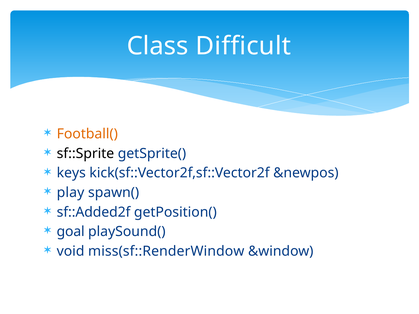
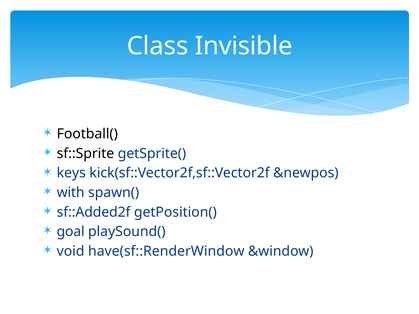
Difficult: Difficult -> Invisible (244, 46)
Football( colour: orange -> black (87, 134)
play: play -> with (71, 193)
miss(sf::RenderWindow: miss(sf::RenderWindow -> have(sf::RenderWindow (166, 251)
